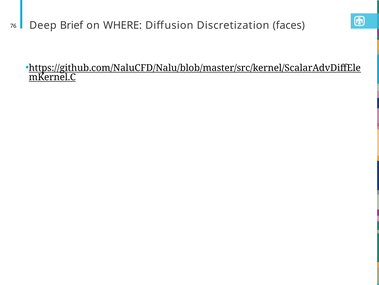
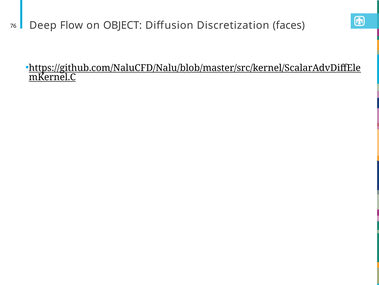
Brief: Brief -> Flow (71, 25)
WHERE: WHERE -> OBJECT (123, 25)
